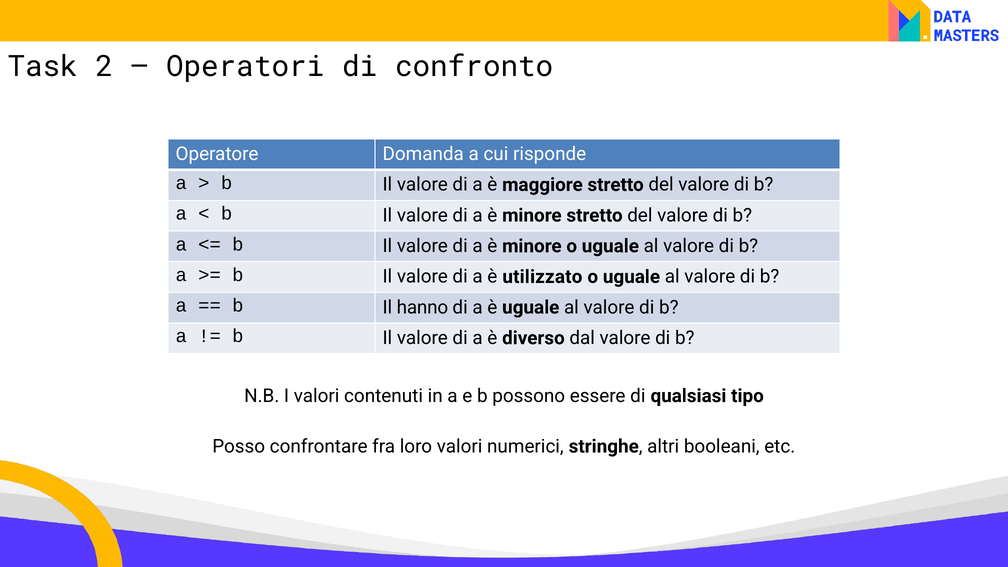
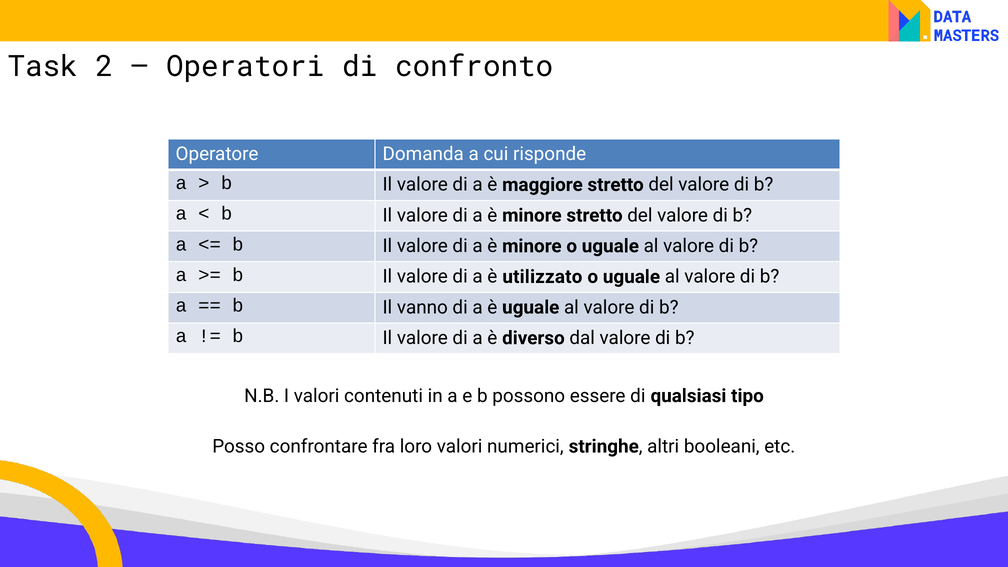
hanno: hanno -> vanno (422, 307)
